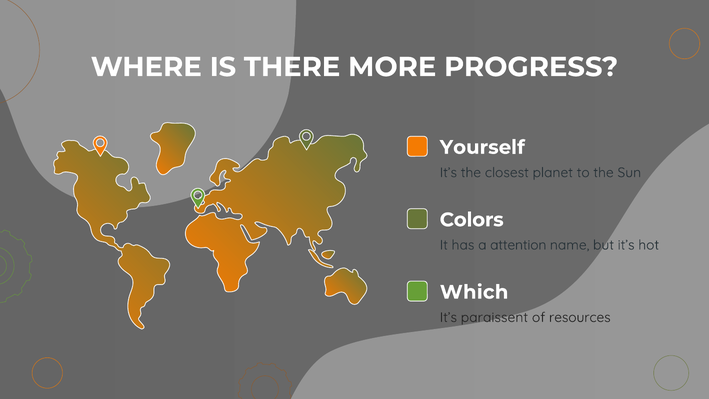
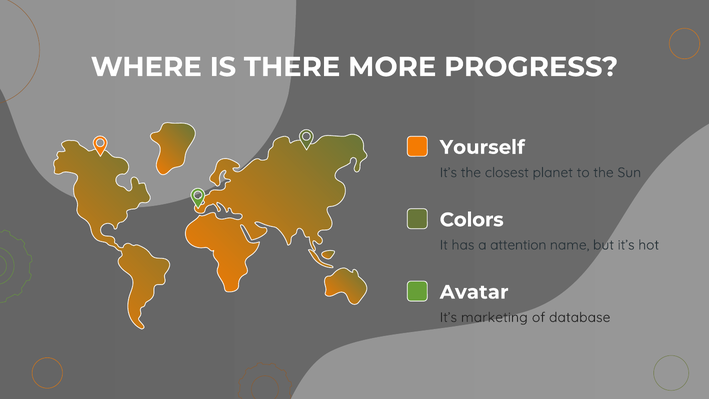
Which: Which -> Avatar (474, 292)
paraissent: paraissent -> marketing (494, 317)
resources: resources -> database (580, 317)
